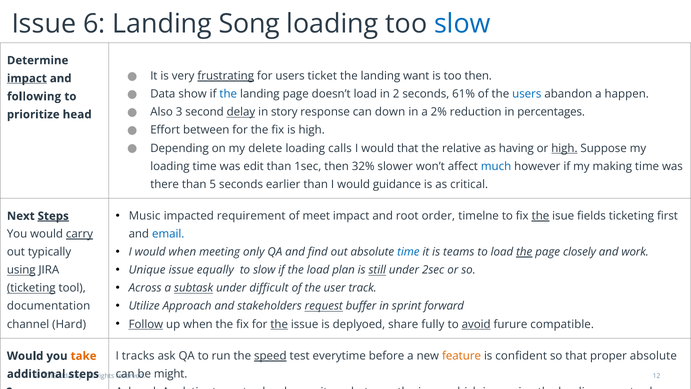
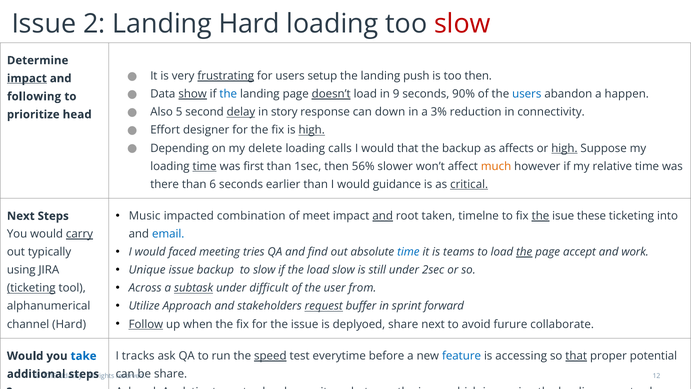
6: 6 -> 2 (94, 24)
Landing Song: Song -> Hard (249, 24)
slow colour: blue -> red (462, 24)
ticket: ticket -> setup (322, 76)
want: want -> push (416, 76)
show underline: none -> present (193, 94)
doesn’t underline: none -> present (331, 94)
2: 2 -> 9 (396, 94)
61%: 61% -> 90% (464, 94)
3: 3 -> 5 (179, 112)
2%: 2% -> 3% (439, 112)
percentages: percentages -> connectivity (551, 112)
between: between -> designer (206, 130)
high underline: none -> present (312, 130)
the relative: relative -> backup (462, 148)
having: having -> affects (516, 148)
time underline: none -> present (205, 166)
edit: edit -> first (254, 166)
32%: 32% -> 56% (363, 166)
much colour: blue -> orange (496, 166)
making: making -> relative (612, 166)
5: 5 -> 6 (213, 184)
critical underline: none -> present (469, 184)
requirement: requirement -> combination (251, 216)
and underline: none -> present (383, 216)
order: order -> taken (438, 216)
fields: fields -> these (592, 216)
first: first -> into (668, 216)
Steps underline: present -> none (53, 216)
would when: when -> faced (182, 252)
only: only -> tries (254, 252)
page closely: closely -> accept (579, 252)
issue equally: equally -> backup (215, 270)
load plan: plan -> slow (344, 270)
still underline: present -> none (377, 270)
using underline: present -> none (21, 270)
track: track -> from (362, 288)
documentation: documentation -> alphanumerical (49, 306)
the underline: present -> none (279, 324)
share fully: fully -> next (433, 324)
avoid underline: present -> none (476, 324)
compatible: compatible -> collaborate (562, 324)
take colour: orange -> blue (84, 356)
feature colour: orange -> blue (462, 356)
confident: confident -> accessing (521, 356)
that underline: none -> present (576, 356)
proper absolute: absolute -> potential (653, 356)
be might: might -> share (171, 374)
